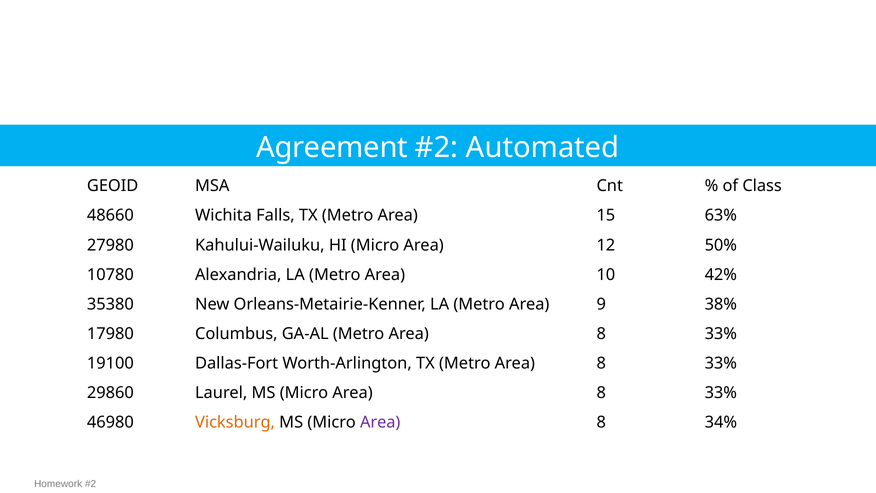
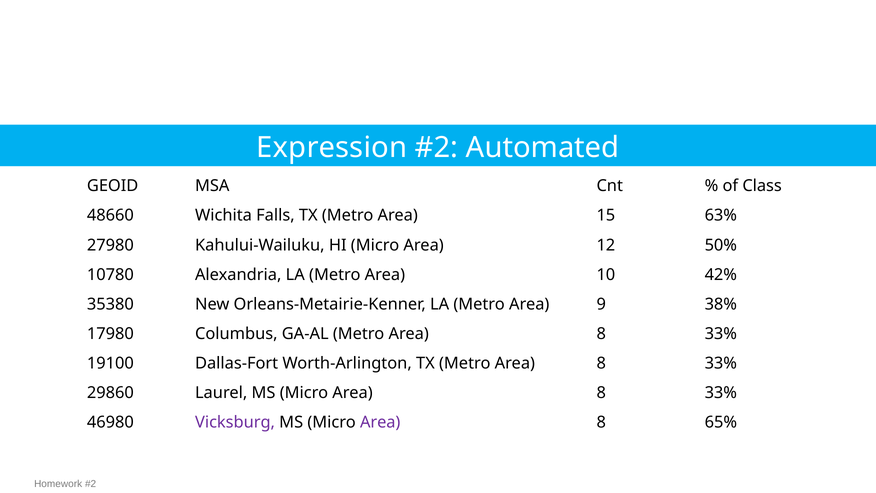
Agreement: Agreement -> Expression (332, 147)
Vicksburg colour: orange -> purple (235, 422)
34%: 34% -> 65% (721, 422)
